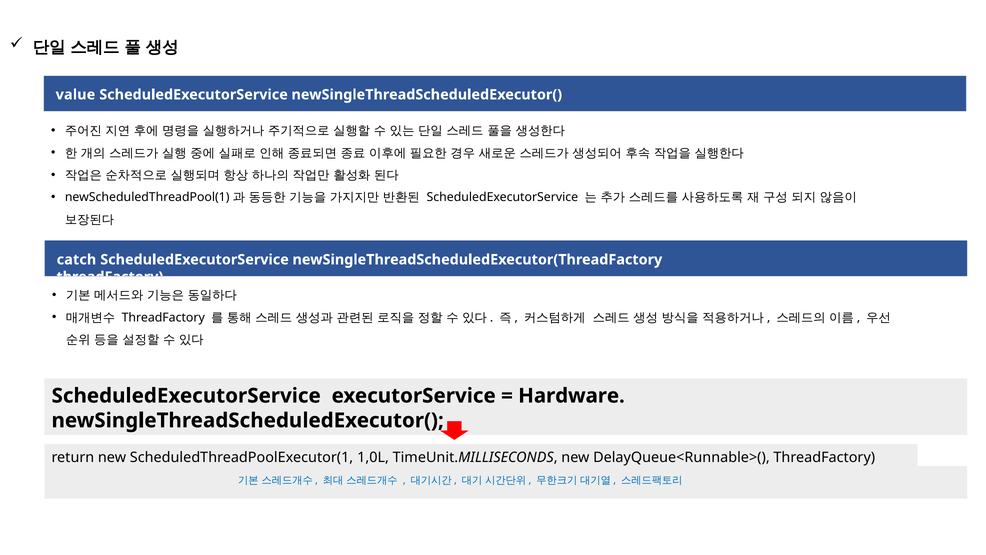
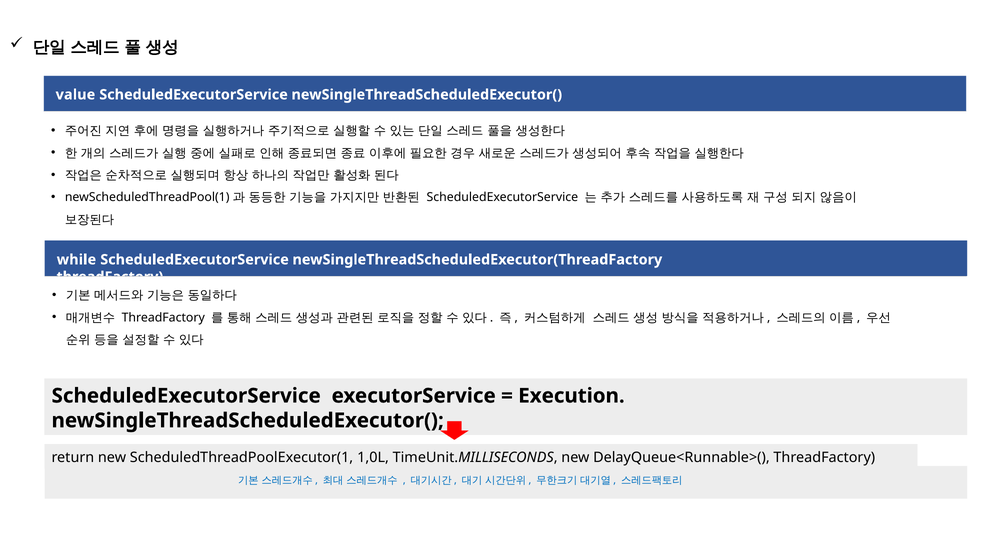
catch: catch -> while (76, 259)
Hardware: Hardware -> Execution (571, 396)
